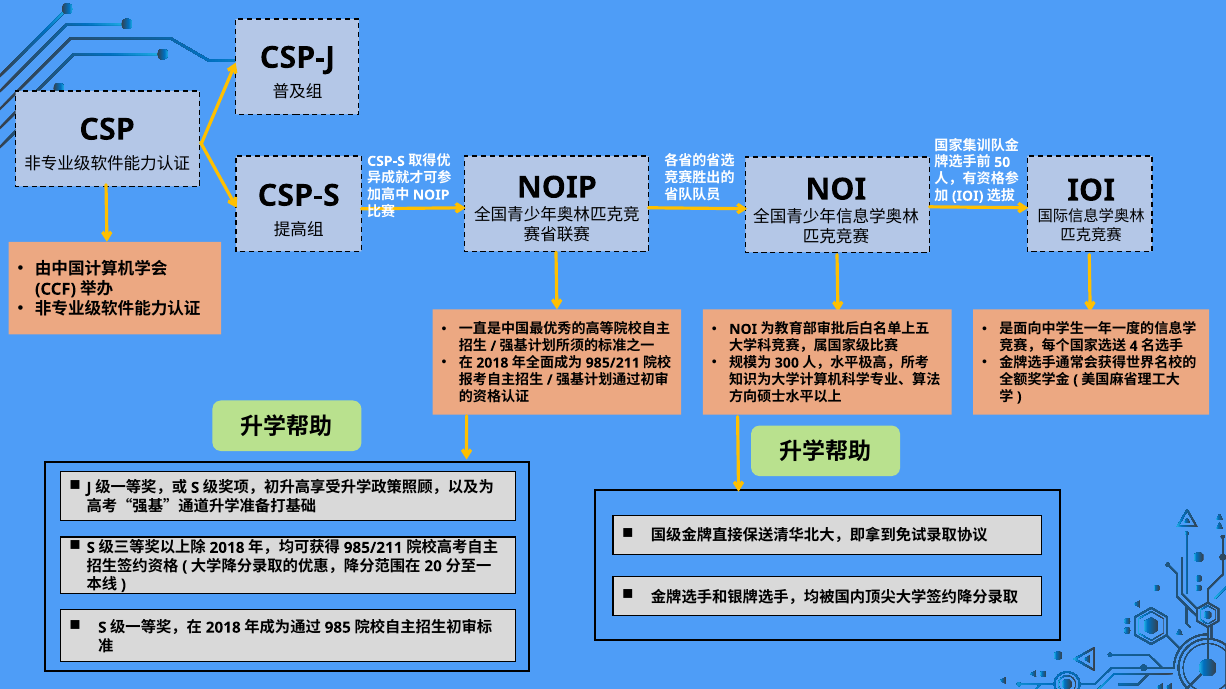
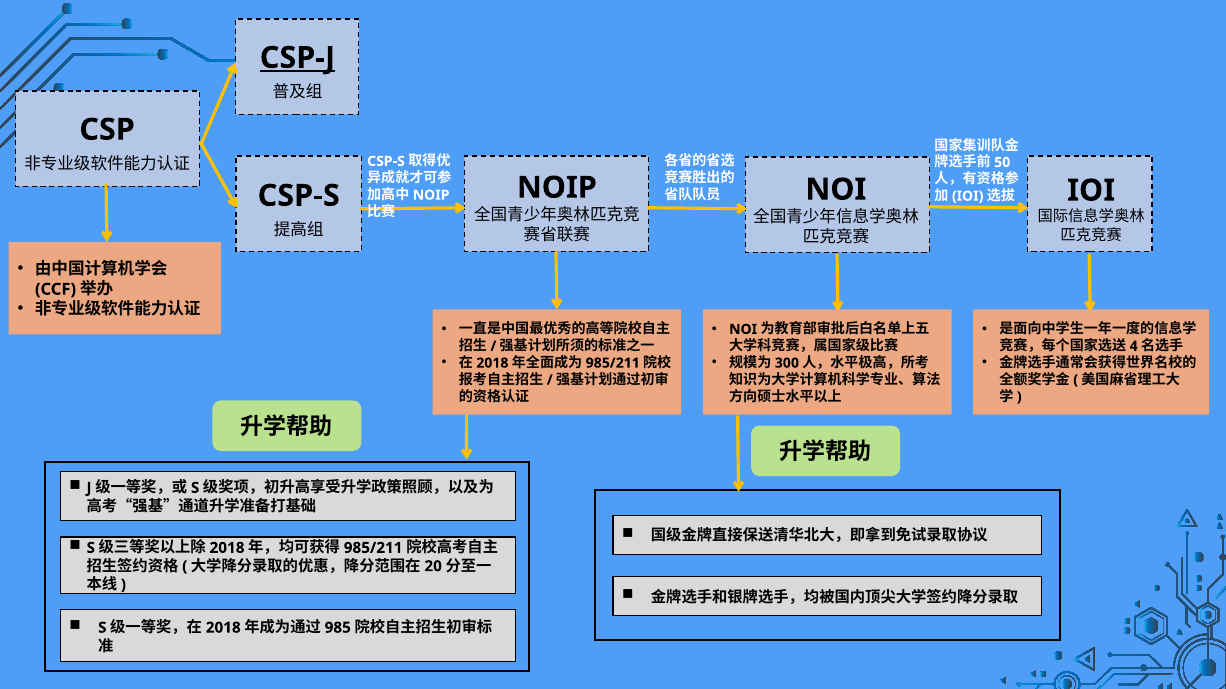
CSP-J underline: none -> present (297, 58)
